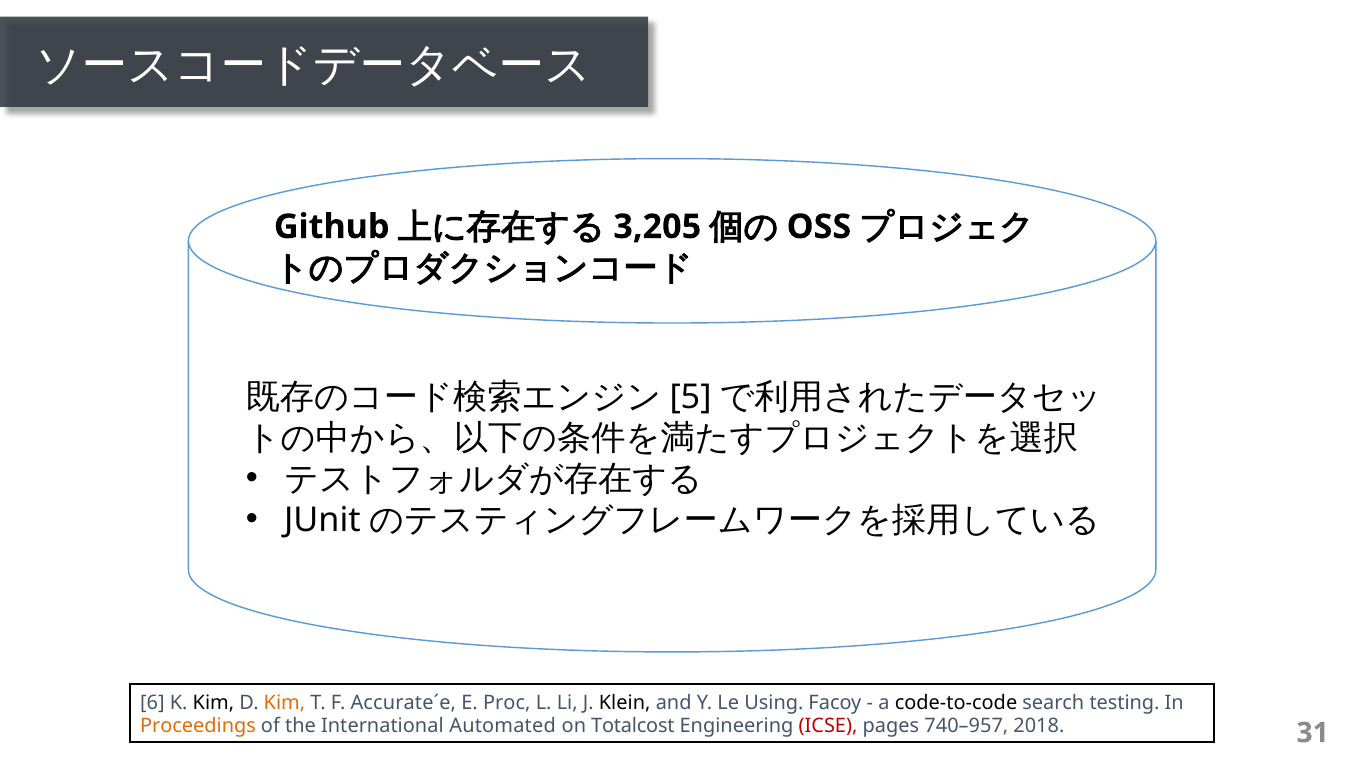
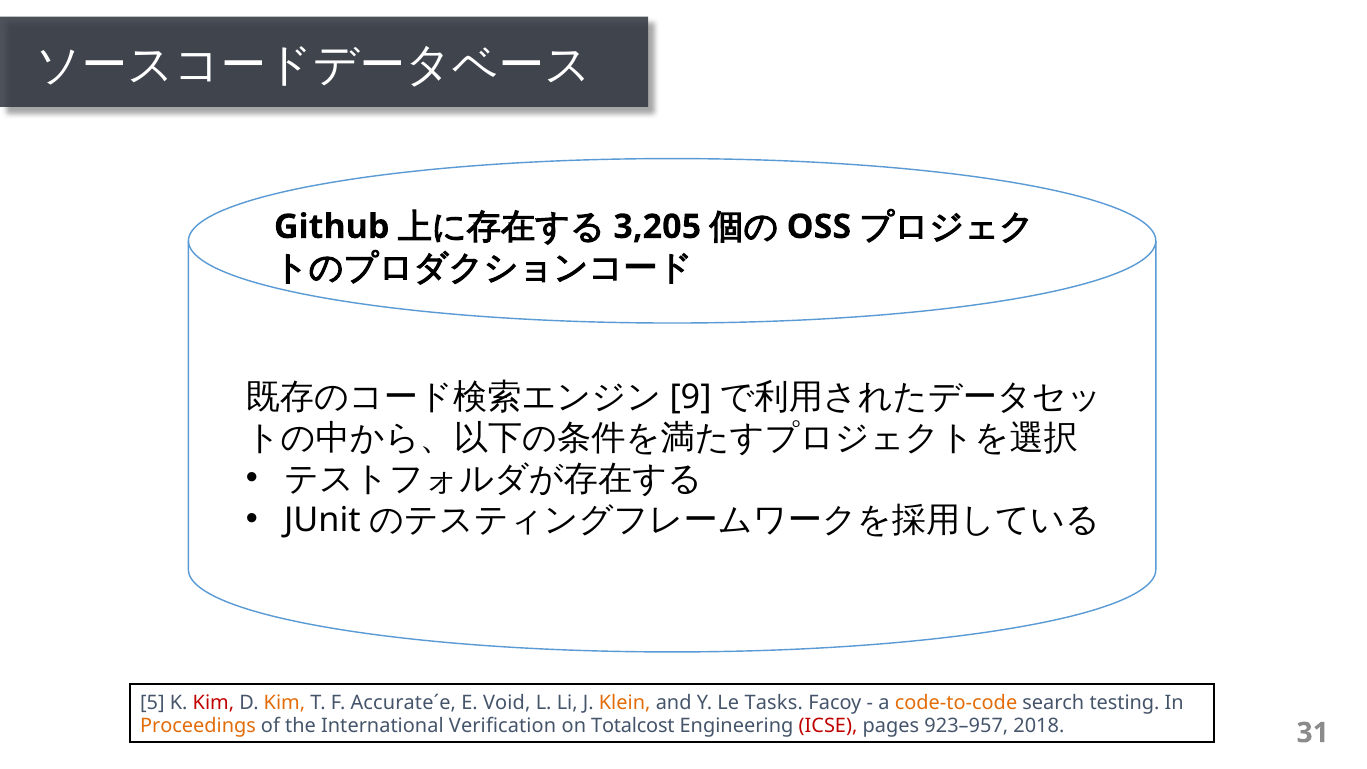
5: 5 -> 9 (691, 397)
6: 6 -> 5 (152, 702)
Kim colour: black -> red (213, 702)
Proc: Proc -> Void (507, 702)
Klein colour: black -> orange (625, 702)
Using: Using -> Tasks (774, 702)
code-to-code colour: black -> orange (956, 702)
Automated: Automated -> Veriﬁcation (503, 726)
740–957: 740–957 -> 923–957 (966, 726)
